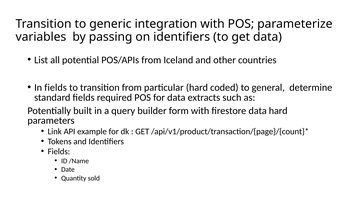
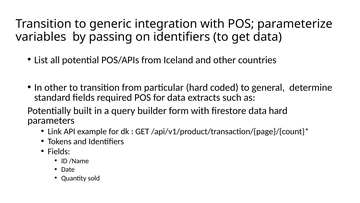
In fields: fields -> other (56, 87)
